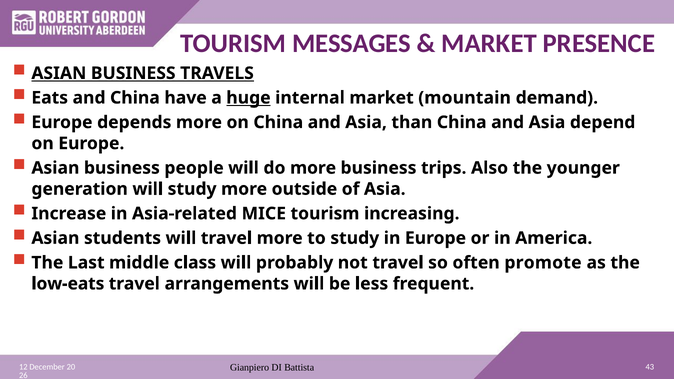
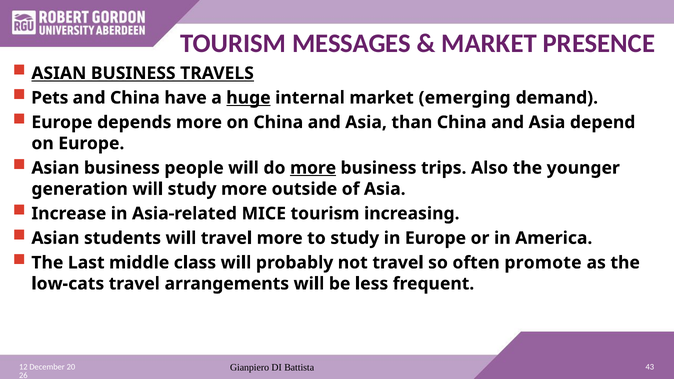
Eats: Eats -> Pets (50, 98)
mountain: mountain -> emerging (465, 98)
more underline: none -> present (313, 168)
low-eats: low-eats -> low-cats (68, 284)
